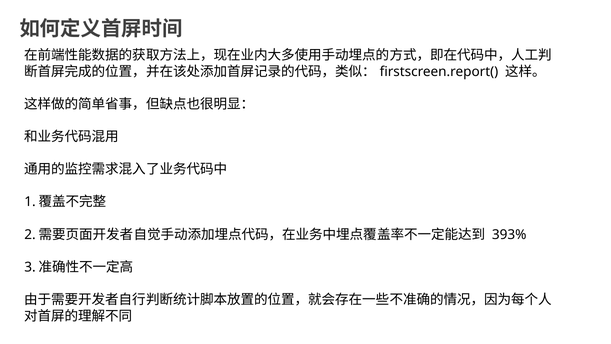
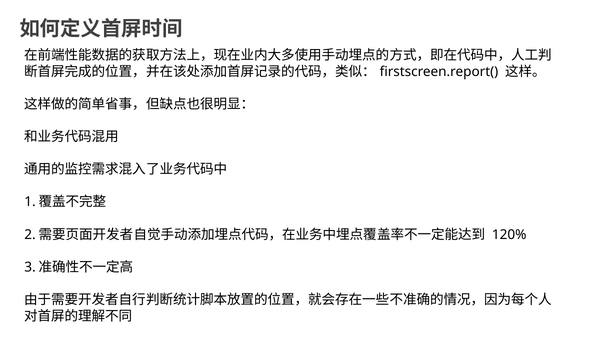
393%: 393% -> 120% (509, 234)
